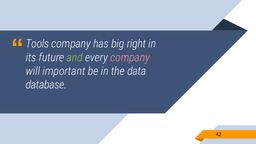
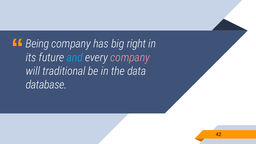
Tools: Tools -> Being (37, 44)
and colour: light green -> light blue (75, 57)
important: important -> traditional (64, 71)
